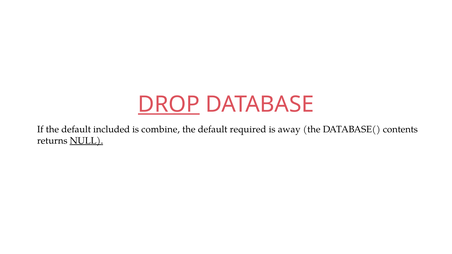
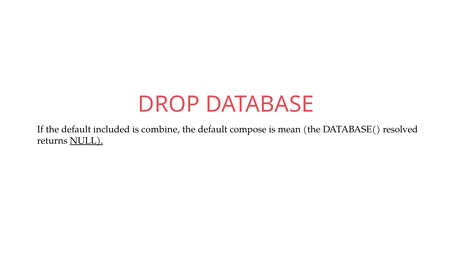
DROP underline: present -> none (169, 104)
required: required -> compose (248, 129)
away: away -> mean (289, 129)
contents: contents -> resolved (400, 129)
